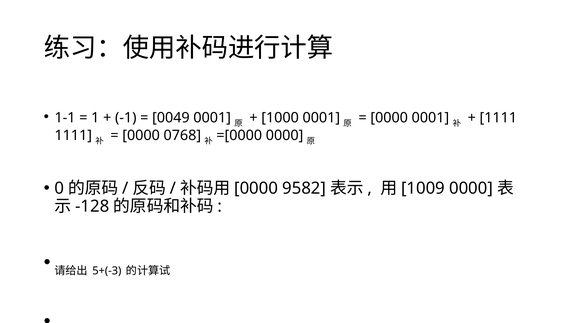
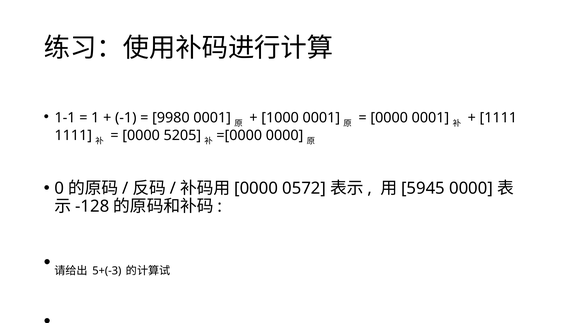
0049: 0049 -> 9980 (171, 118)
0768: 0768 -> 5205 (182, 135)
9582: 9582 -> 0572 (304, 188)
1009: 1009 -> 5945 (423, 188)
